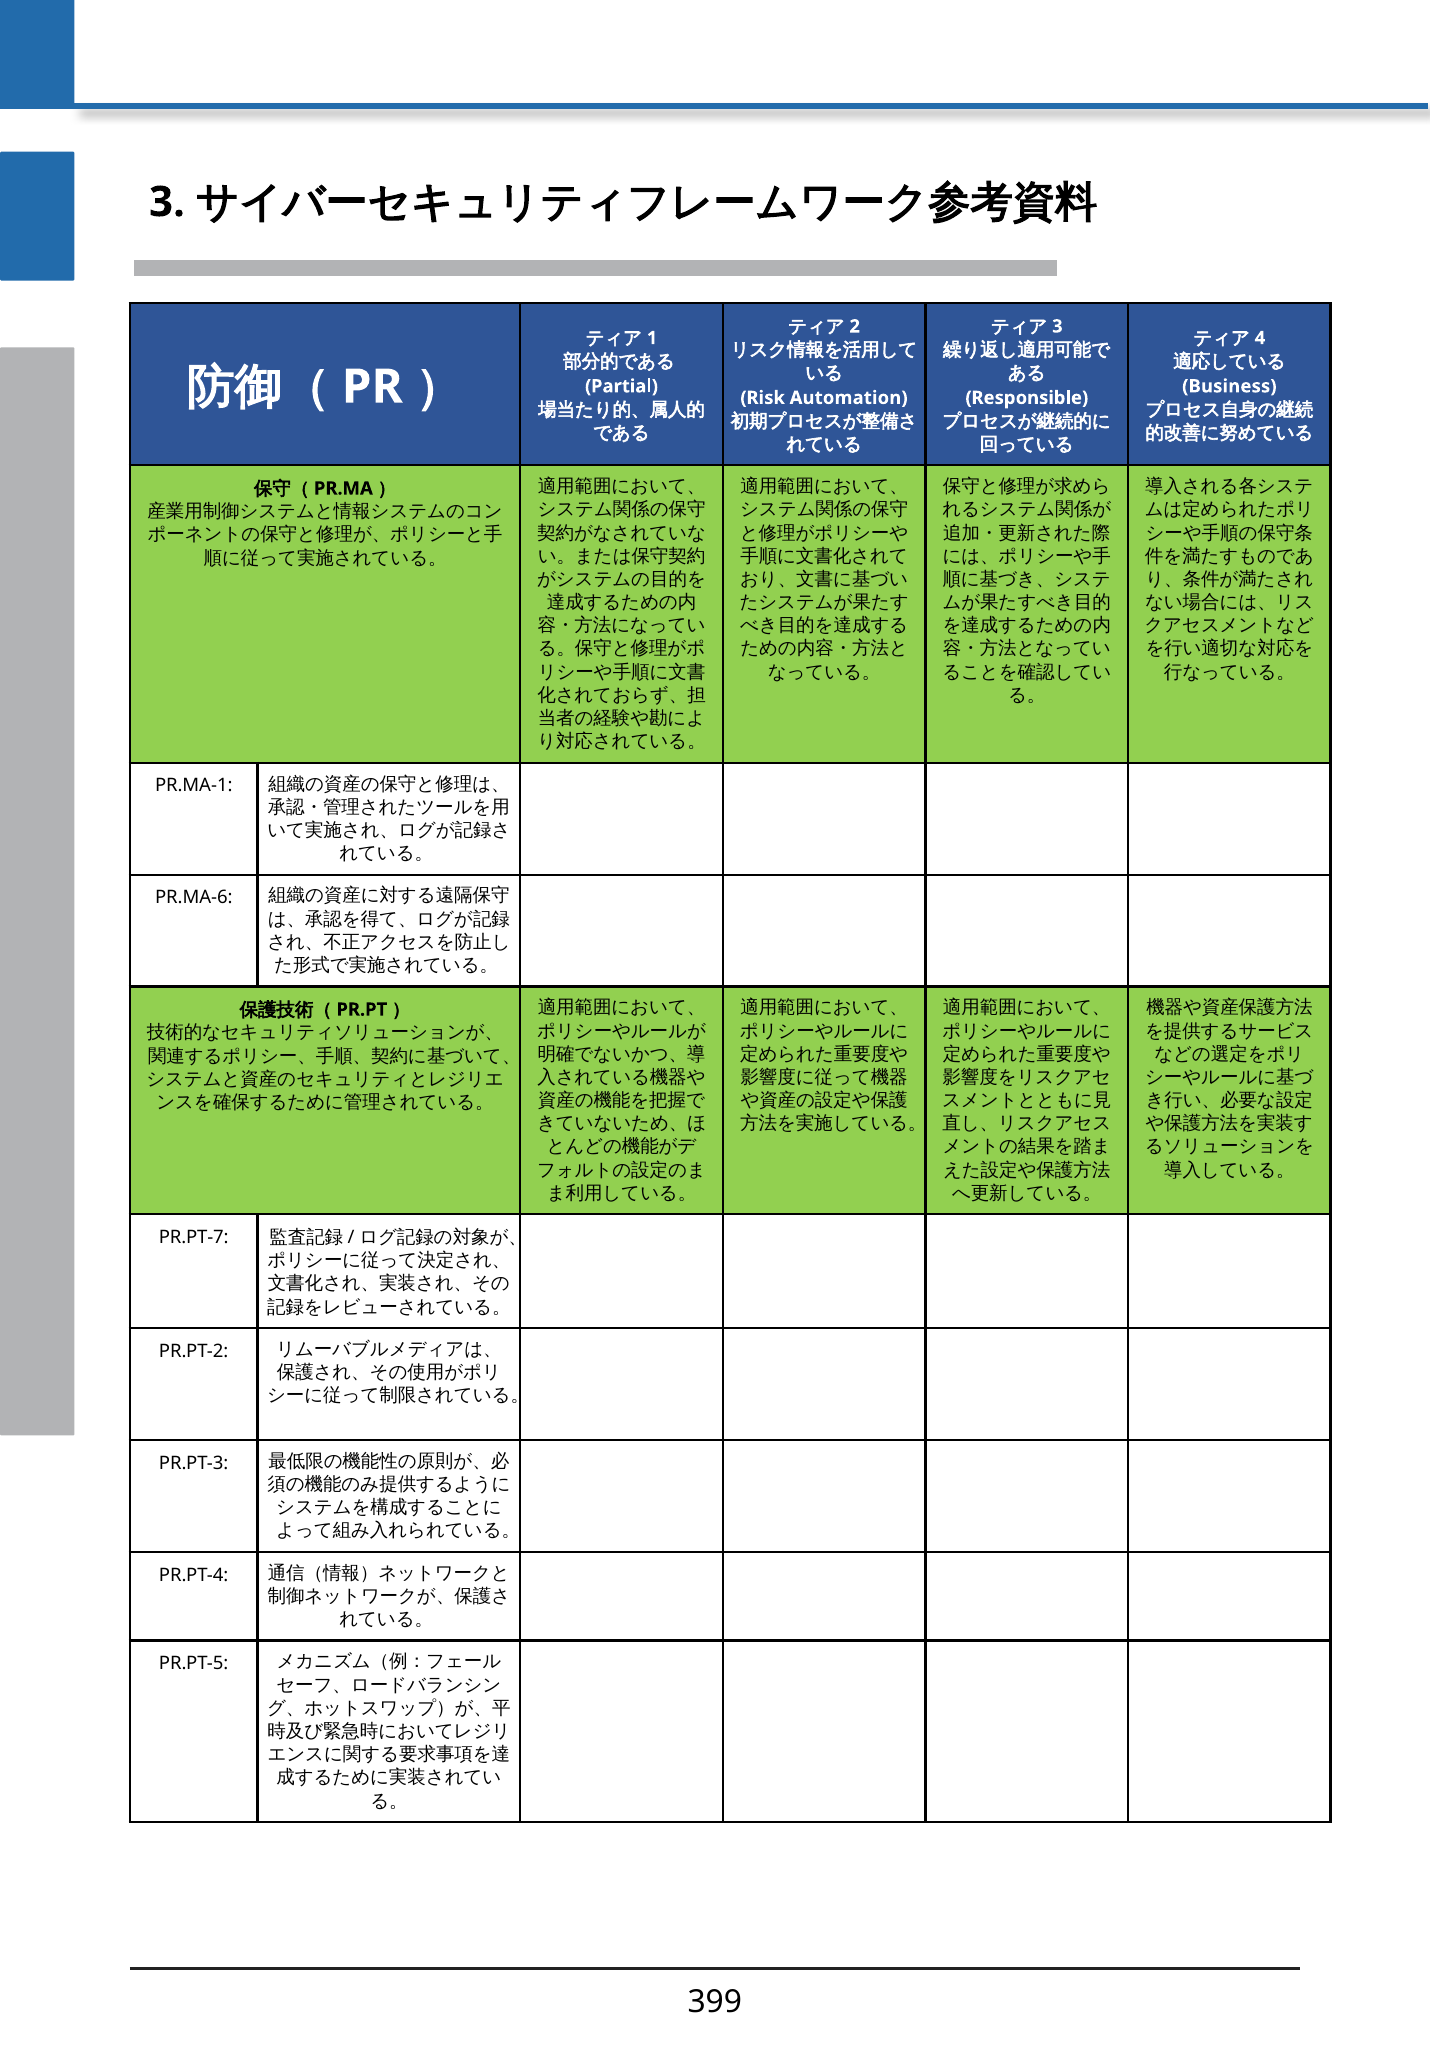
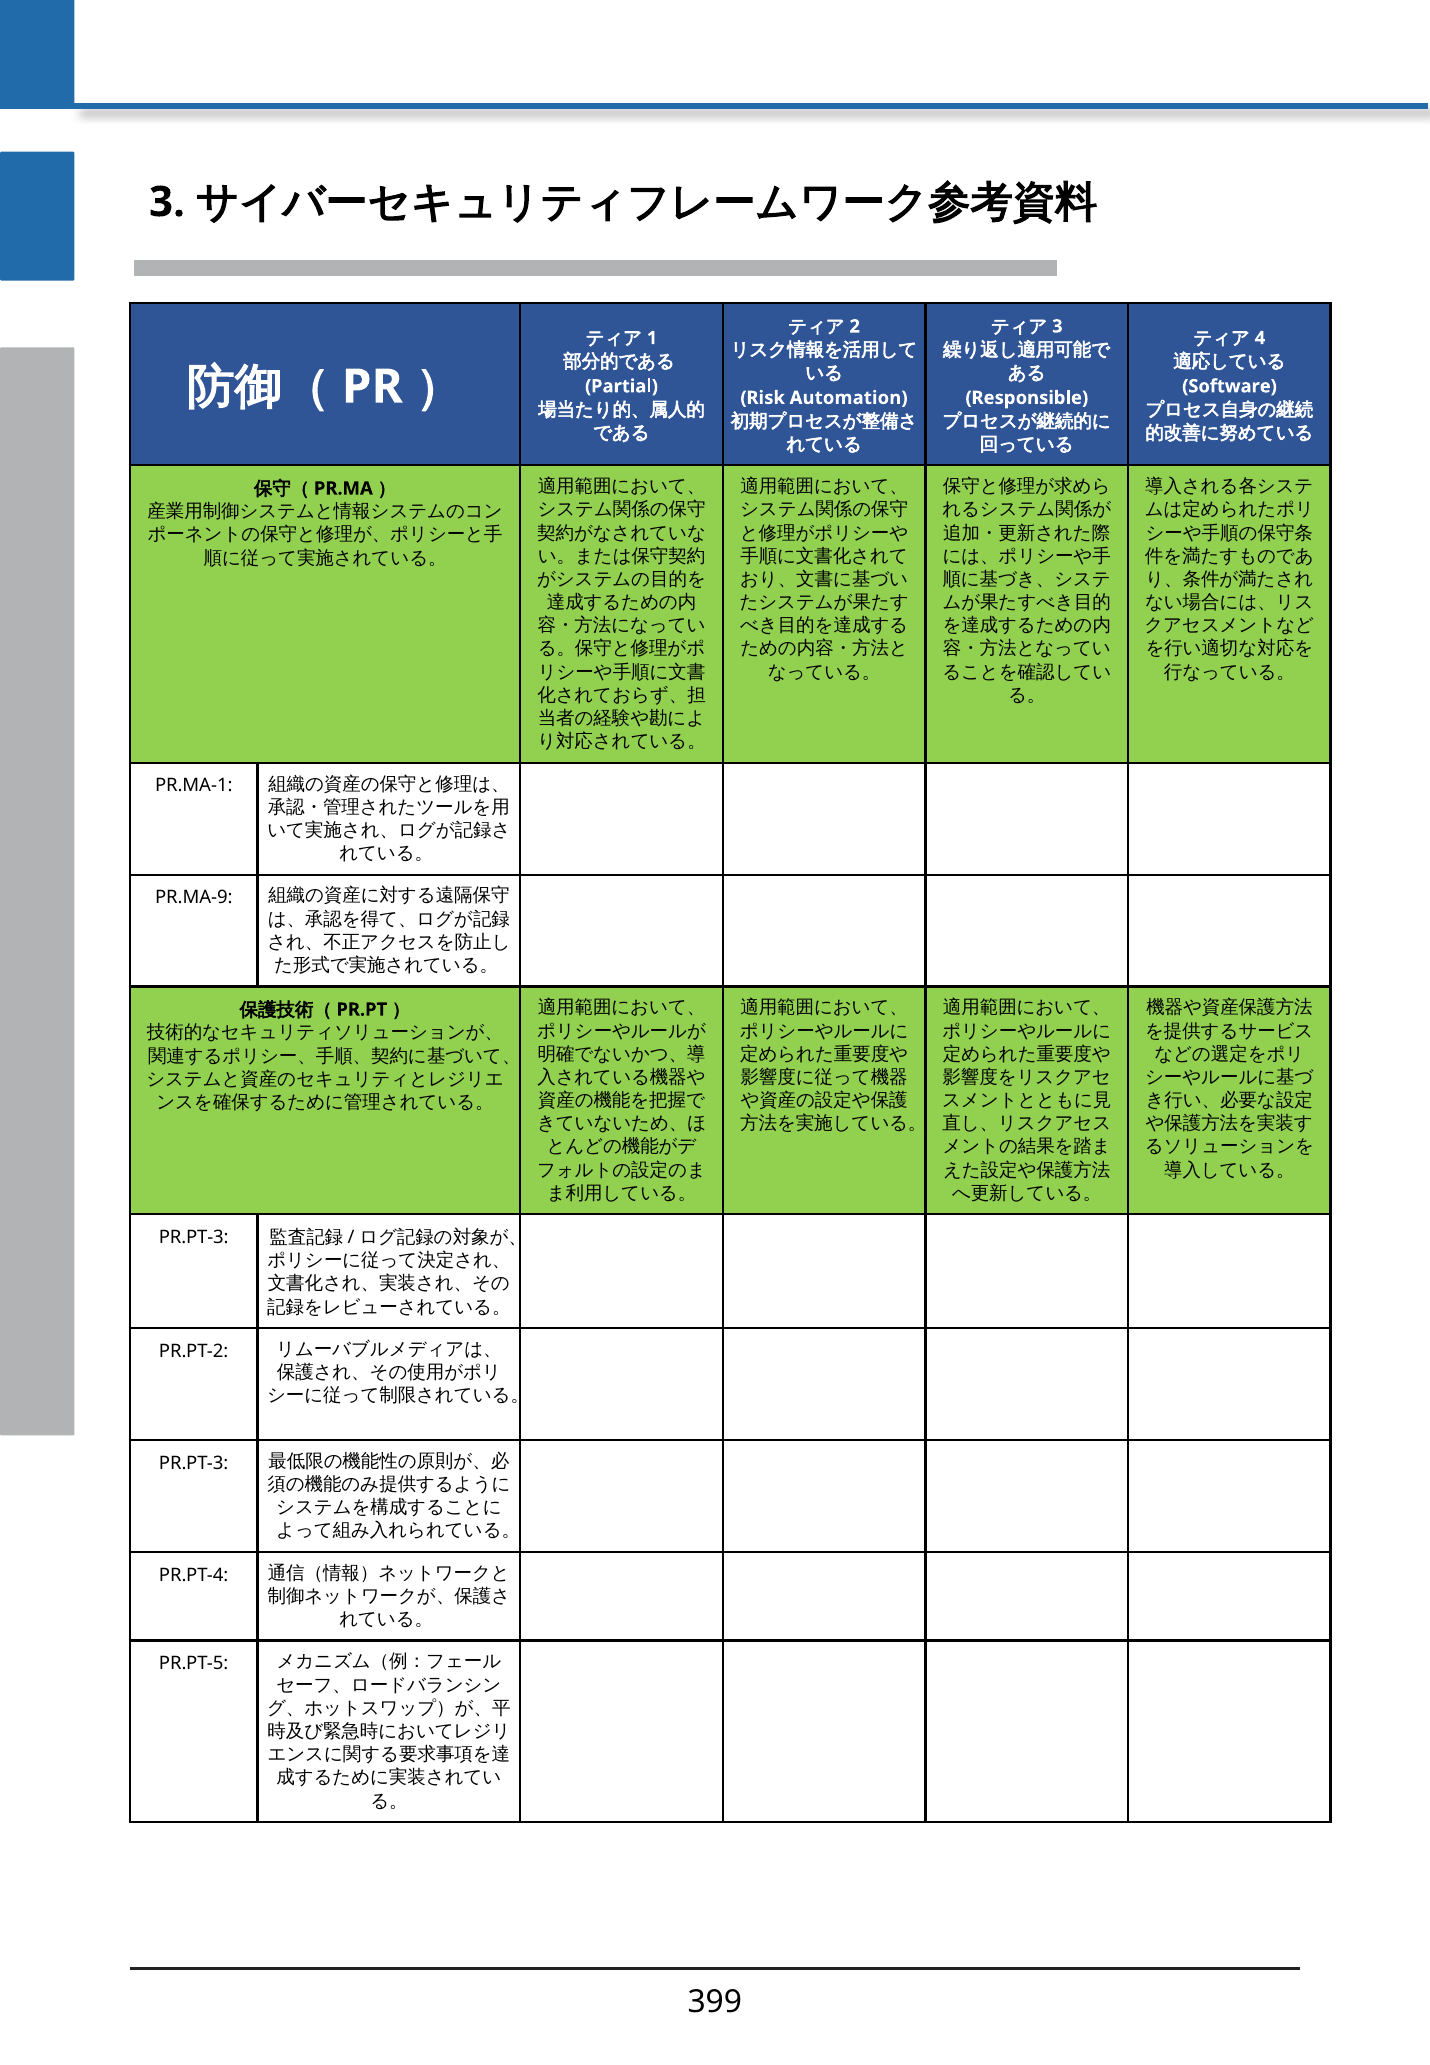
Business: Business -> Software (1230, 386)
PR.MA-6: PR.MA-6 -> PR.MA-9 (194, 898)
PR.PT-7: PR.PT-7 -> PR.PT-3 (194, 1238)
